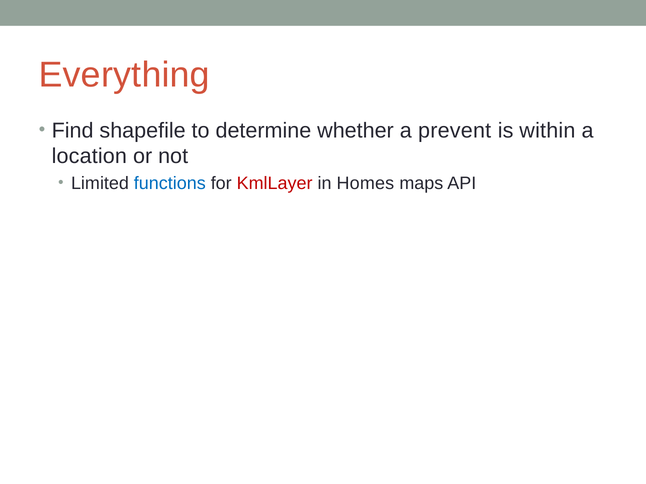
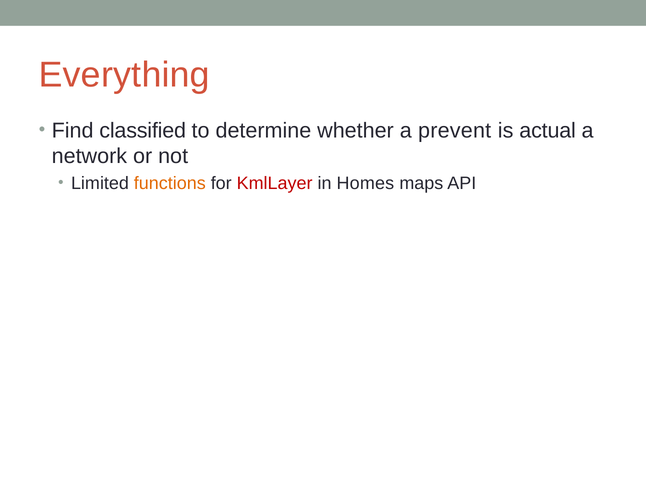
shapefile: shapefile -> classified (143, 131)
within: within -> actual (548, 131)
location: location -> network (89, 157)
functions colour: blue -> orange (170, 184)
